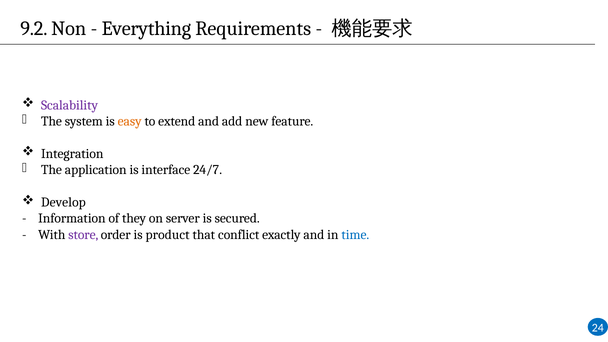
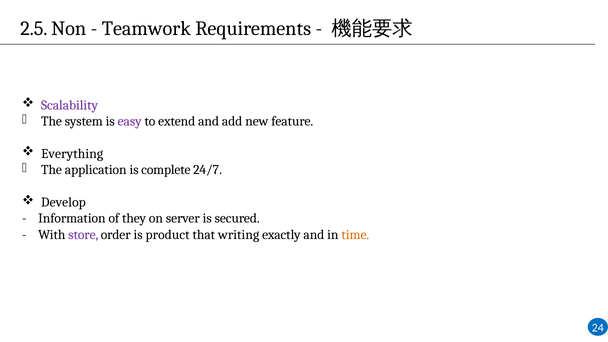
9.2: 9.2 -> 2.5 (34, 28)
Everything: Everything -> Teamwork (146, 28)
easy colour: orange -> purple (130, 121)
Integration: Integration -> Everything (72, 154)
interface: interface -> complete (166, 170)
conflict: conflict -> writing (239, 235)
time colour: blue -> orange (355, 235)
